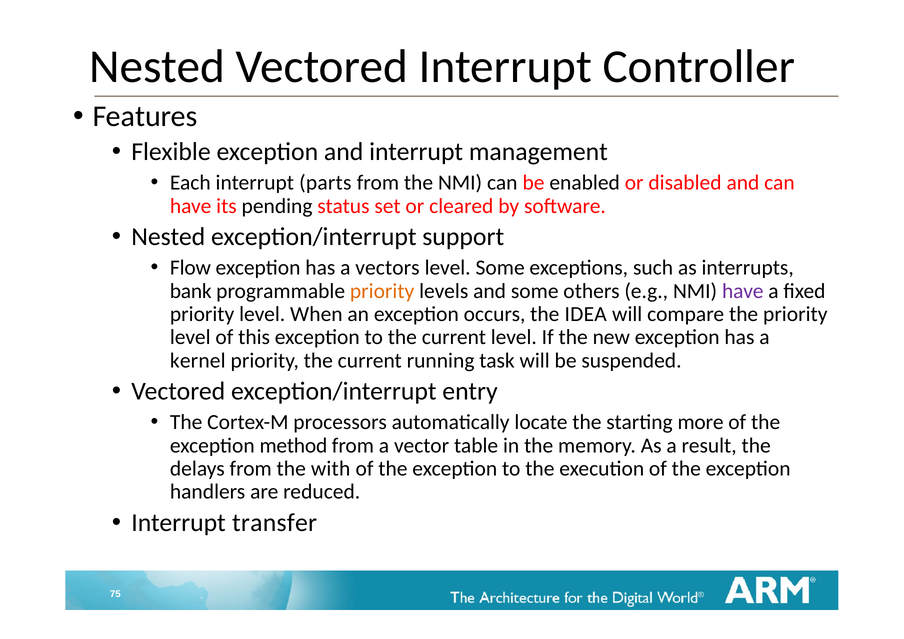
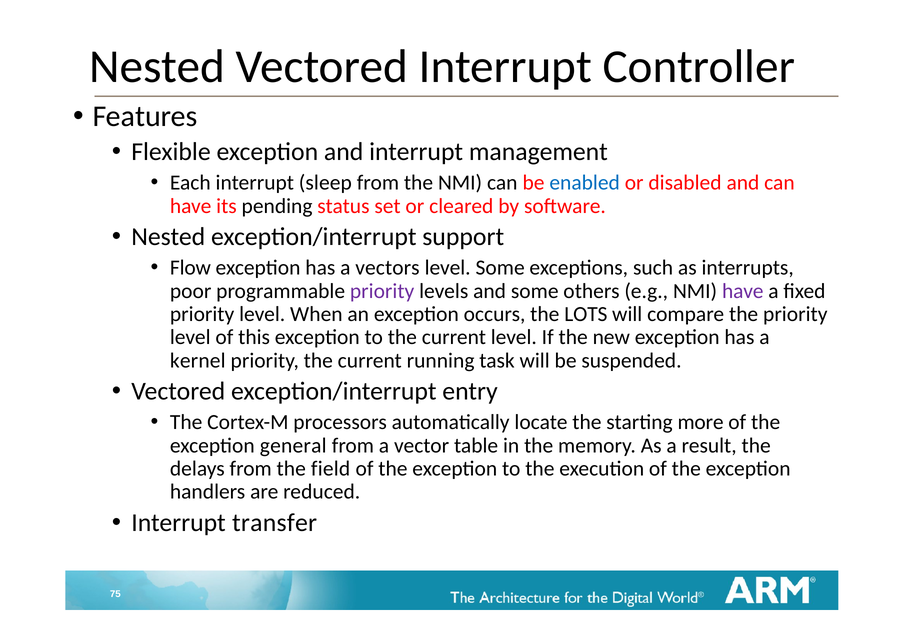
parts: parts -> sleep (325, 183)
enabled colour: black -> blue (585, 183)
bank: bank -> poor (191, 291)
priority colour: orange -> purple (382, 291)
IDEA: IDEA -> LOTS (586, 314)
method: method -> general (293, 445)
with: with -> field (331, 468)
